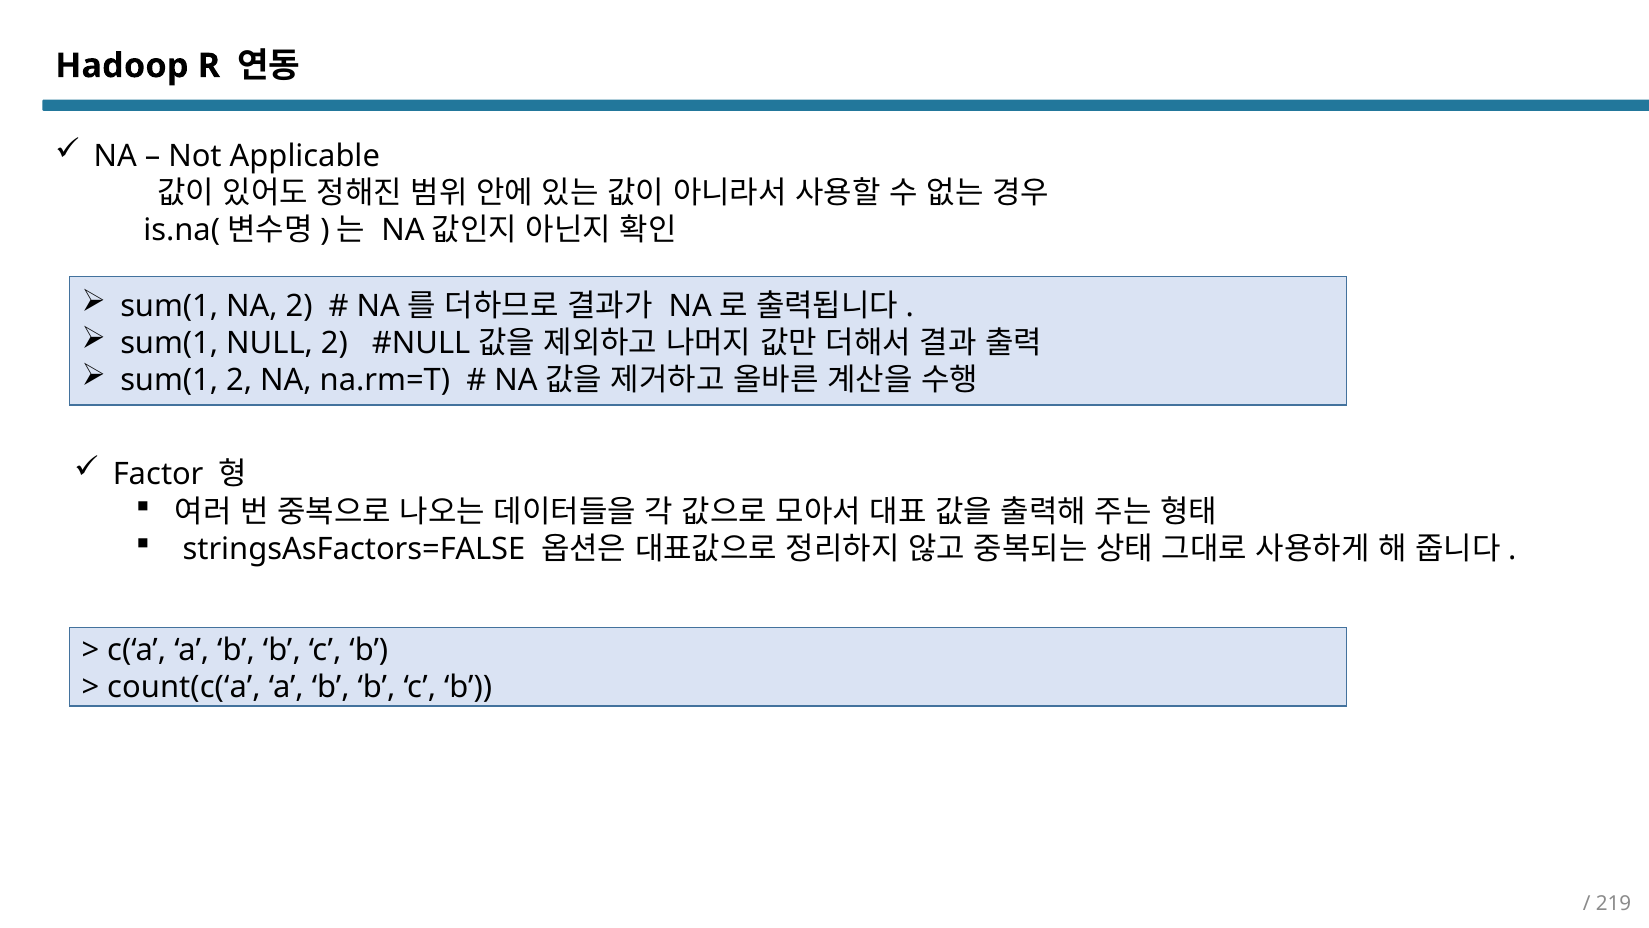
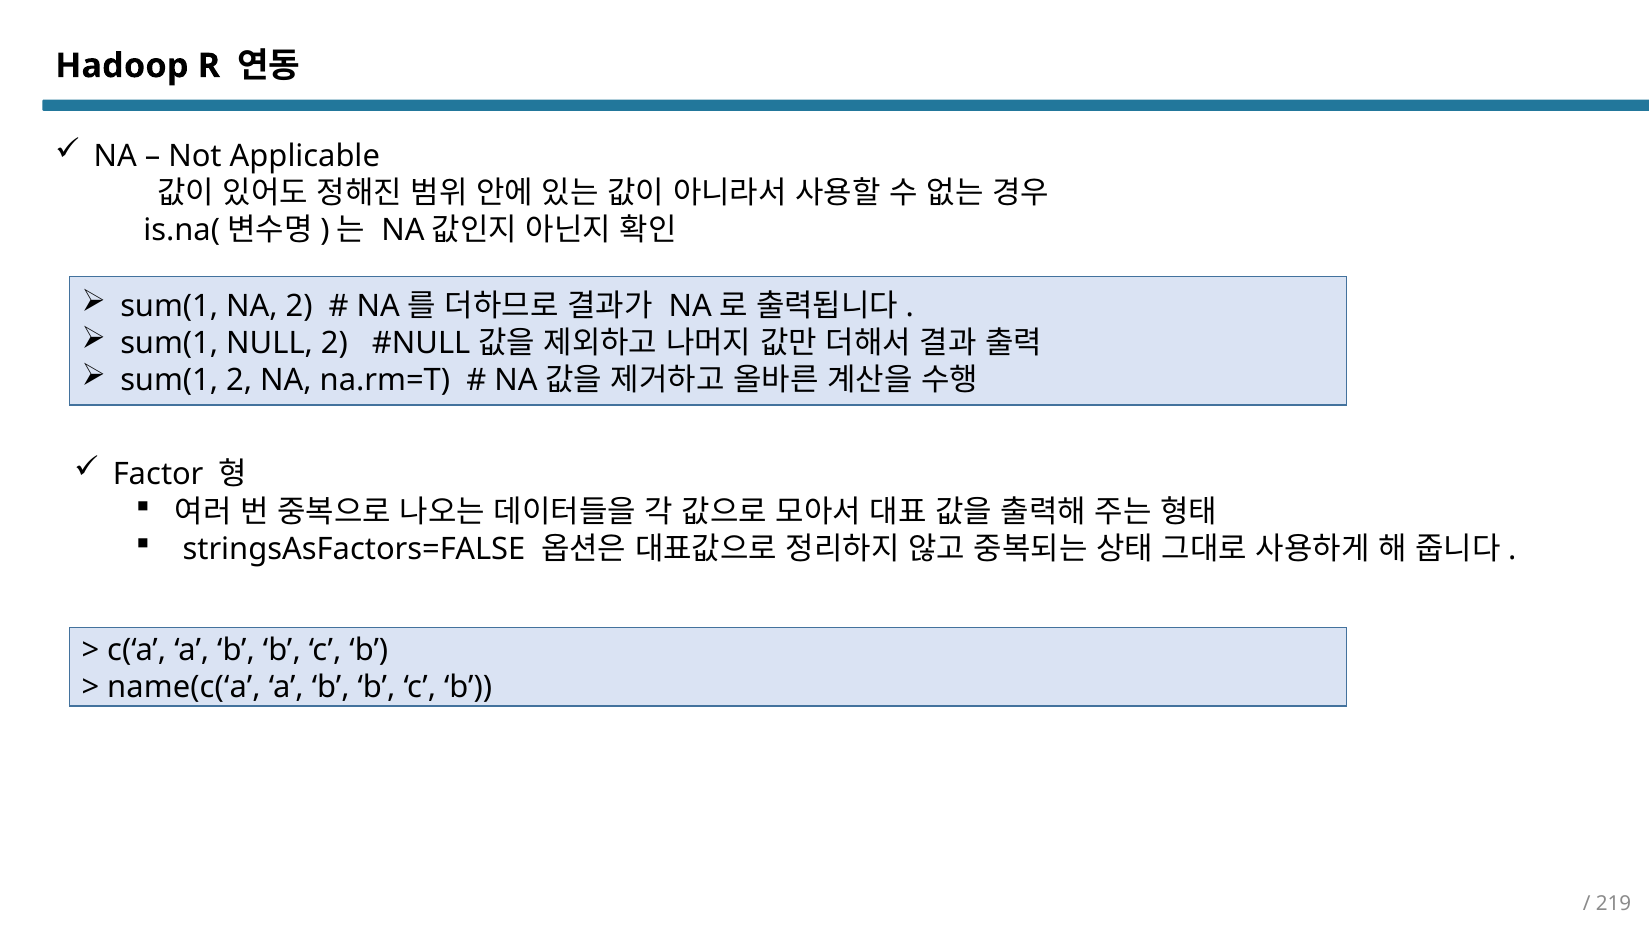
count(c(‘a: count(c(‘a -> name(c(‘a (184, 687)
